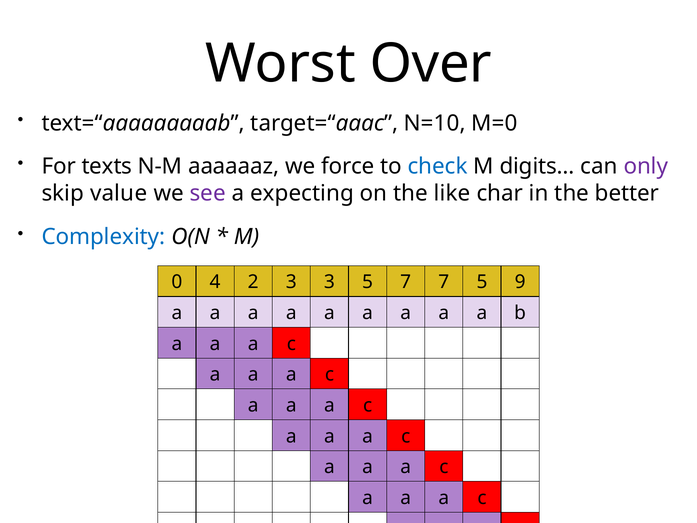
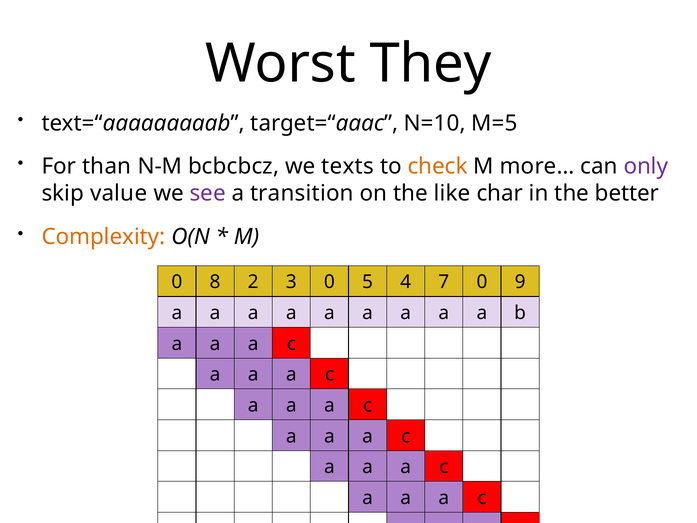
Over: Over -> They (431, 64)
M=0: M=0 -> M=5 (494, 123)
texts: texts -> than (107, 166)
aaaaaaz: aaaaaaz -> bcbcbcz (234, 166)
force: force -> texts (348, 166)
check colour: blue -> orange (438, 166)
digits…: digits… -> more… (537, 166)
expecting: expecting -> transition (302, 193)
Complexity colour: blue -> orange (103, 237)
4: 4 -> 8 (215, 282)
3 3: 3 -> 0 (329, 282)
5 7: 7 -> 4 (406, 282)
7 5: 5 -> 0 (482, 282)
